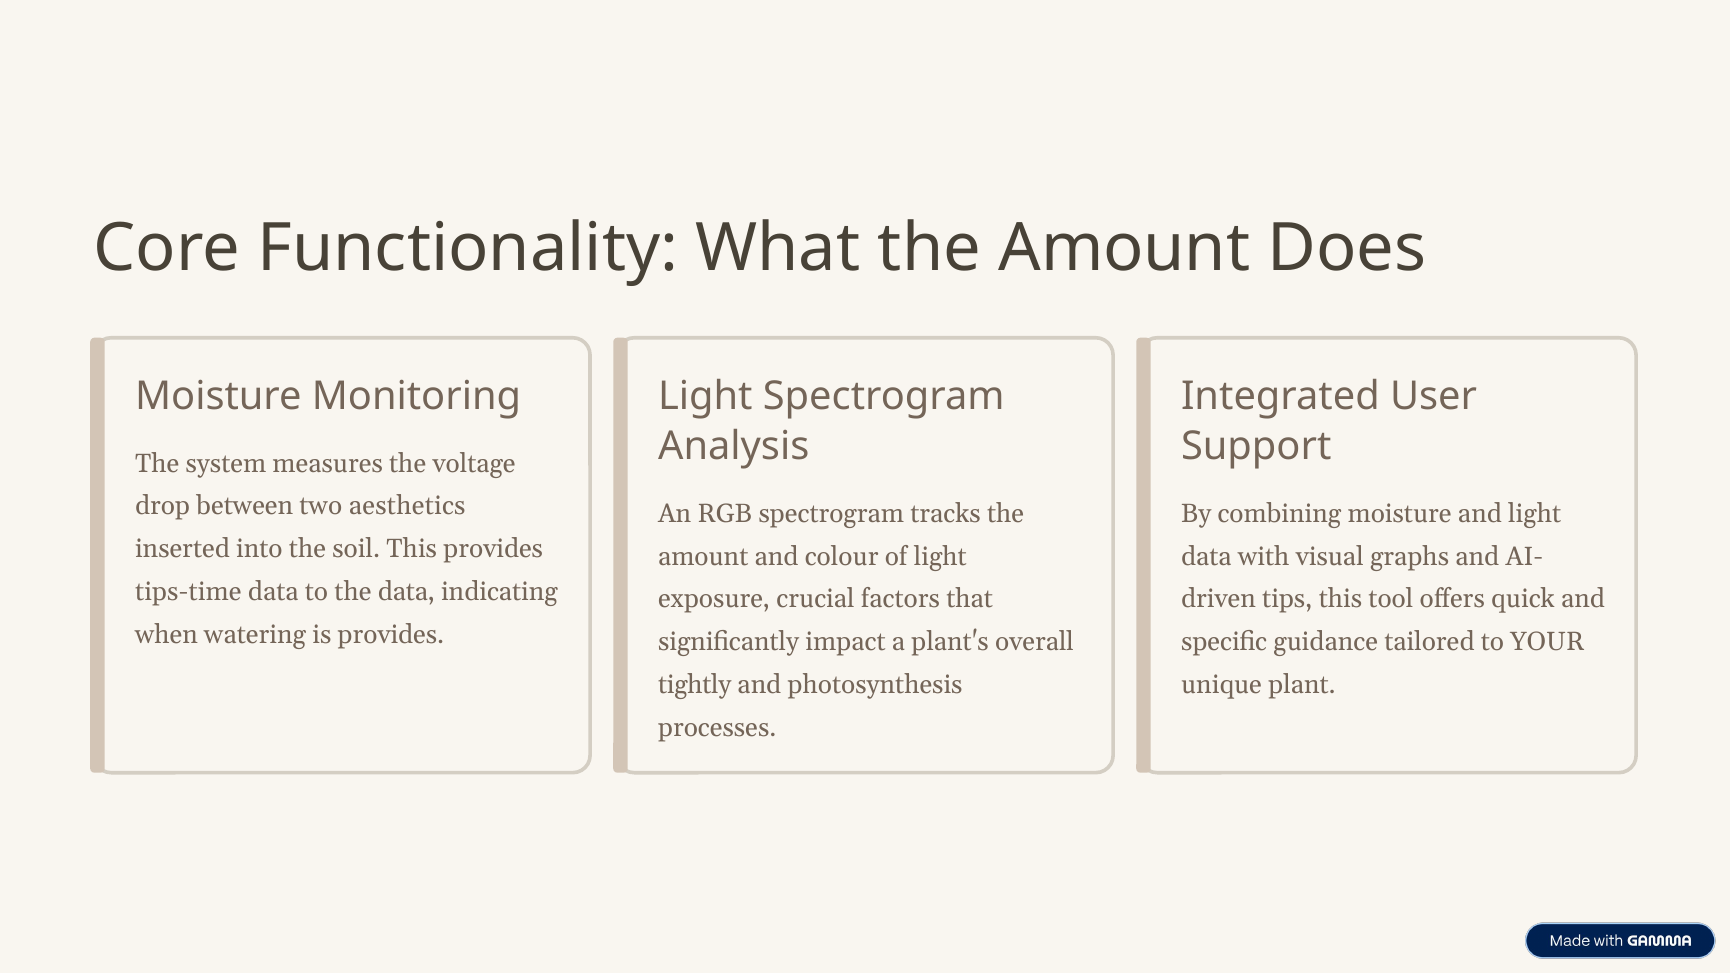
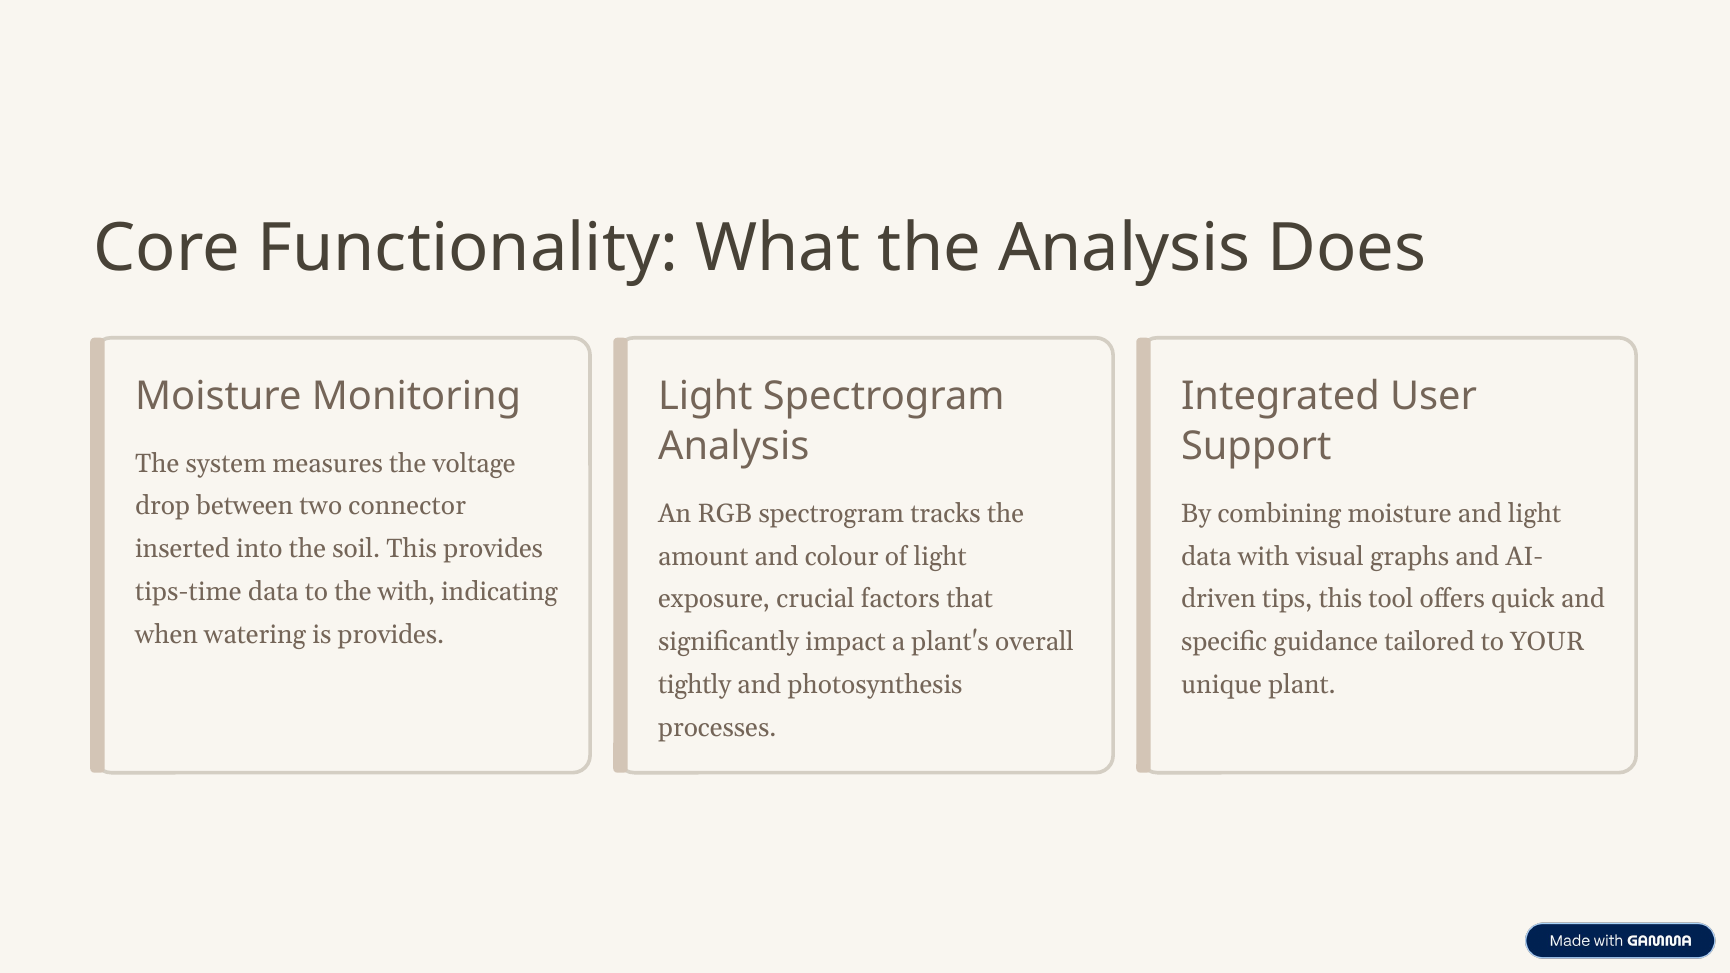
What the Amount: Amount -> Analysis (1124, 248)
aesthetics: aesthetics -> connector (407, 506)
the data: data -> with (406, 592)
